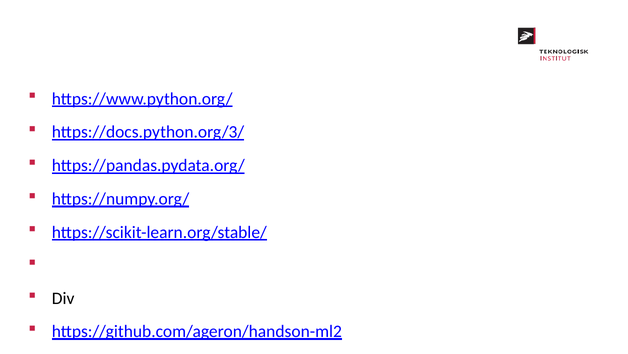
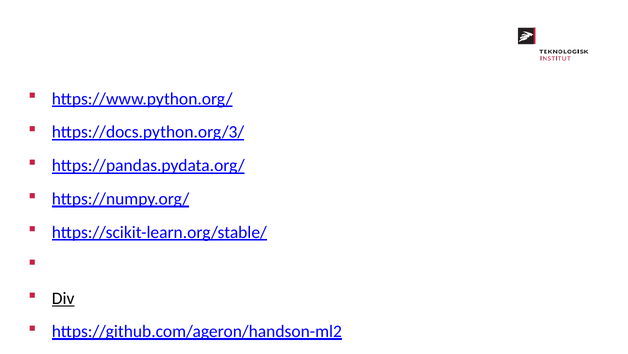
Div underline: none -> present (63, 298)
